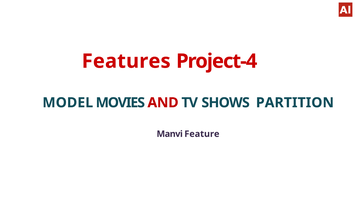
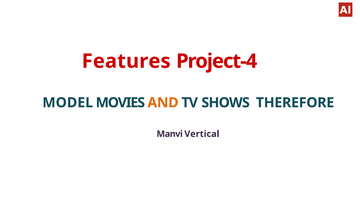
AND colour: red -> orange (163, 102)
PARTITION: PARTITION -> THEREFORE (295, 102)
Feature: Feature -> Vertical (202, 134)
